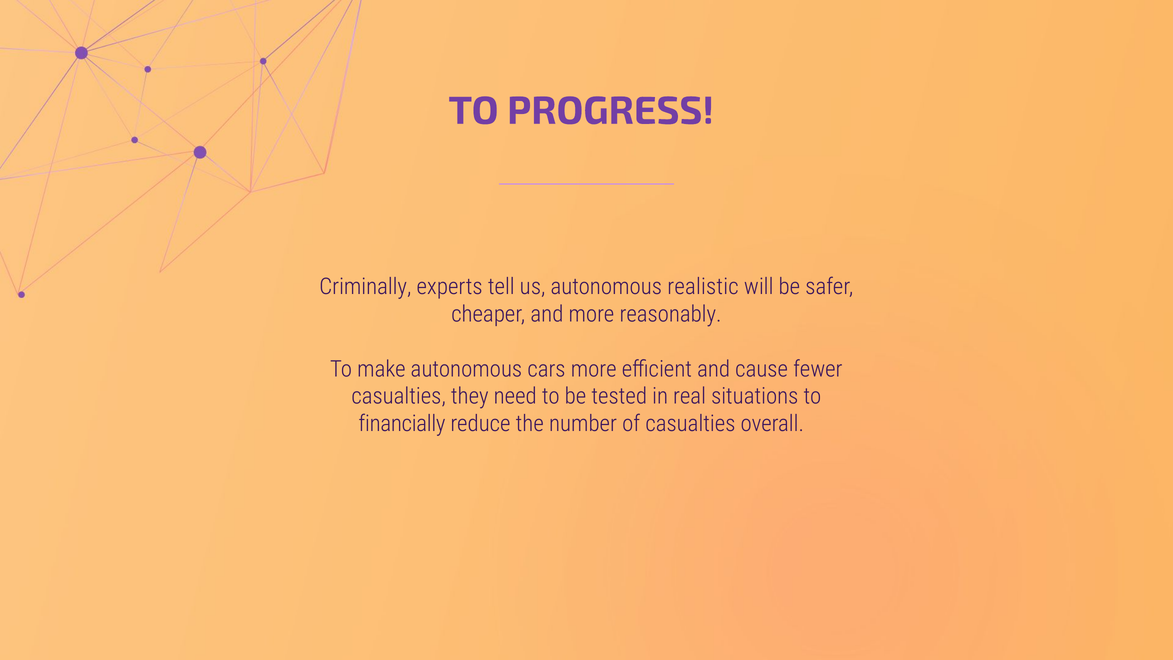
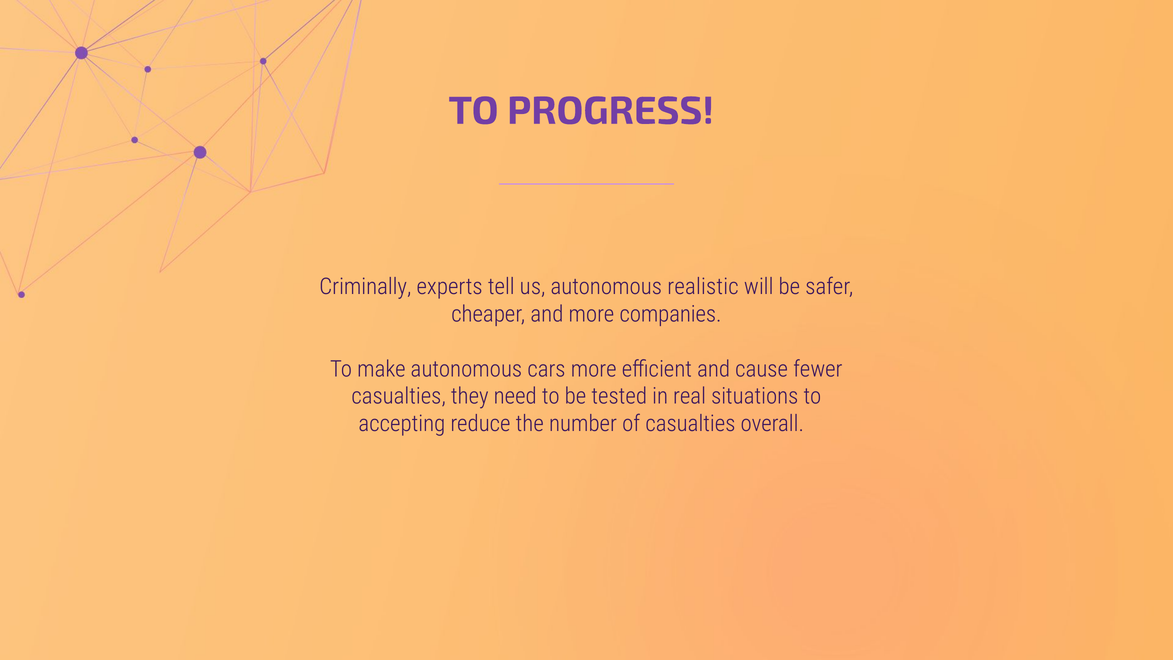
reasonably: reasonably -> companies (671, 314)
financially: financially -> accepting (402, 424)
